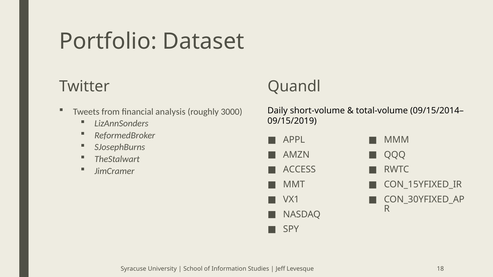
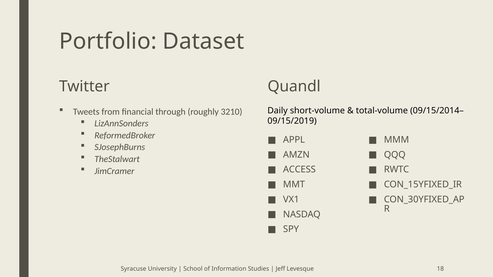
analysis: analysis -> through (171, 112)
3000: 3000 -> 3210 (232, 112)
